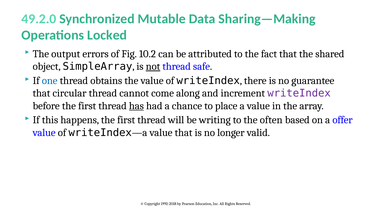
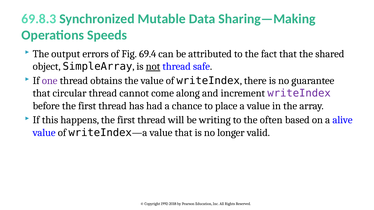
49.2.0: 49.2.0 -> 69.8.3 (39, 19)
Locked: Locked -> Speeds (107, 35)
10.2: 10.2 -> 69.4 (148, 54)
one colour: blue -> purple (50, 81)
has underline: present -> none (136, 106)
offer: offer -> alive (343, 120)
